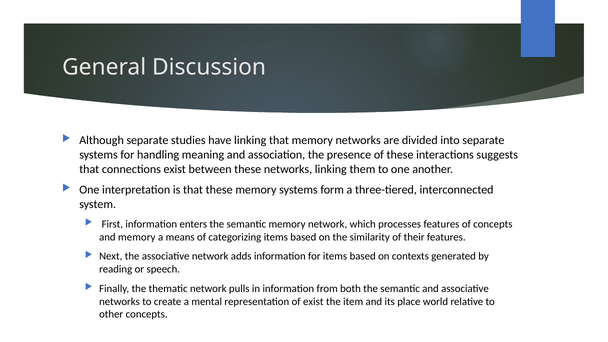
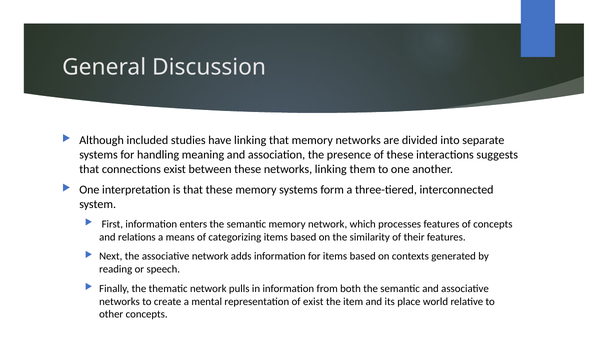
Although separate: separate -> included (147, 140)
and memory: memory -> relations (137, 237)
